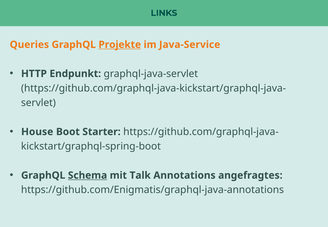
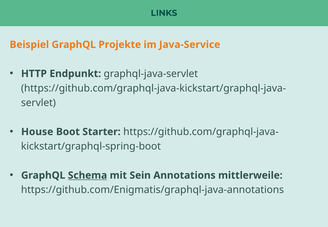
Queries: Queries -> Beispiel (29, 45)
Projekte underline: present -> none (120, 45)
Talk: Talk -> Sein (140, 175)
angefragtes: angefragtes -> mittlerweile (250, 175)
